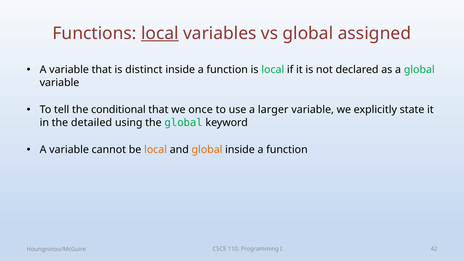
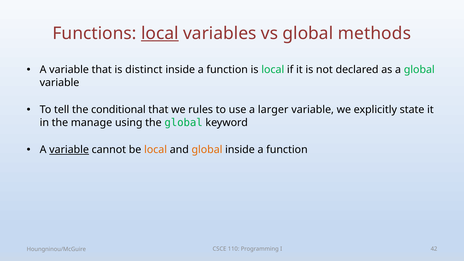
assigned: assigned -> methods (374, 33)
once: once -> rules (201, 110)
detailed: detailed -> manage (92, 123)
variable underline: none -> present (69, 150)
